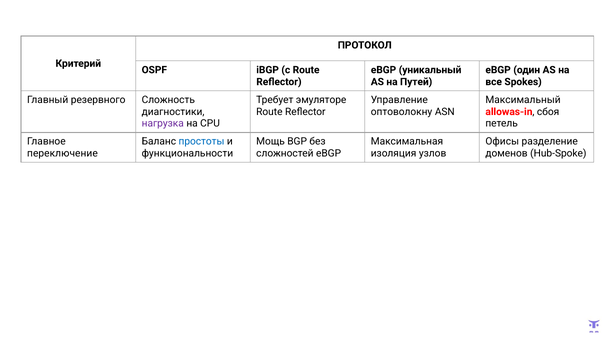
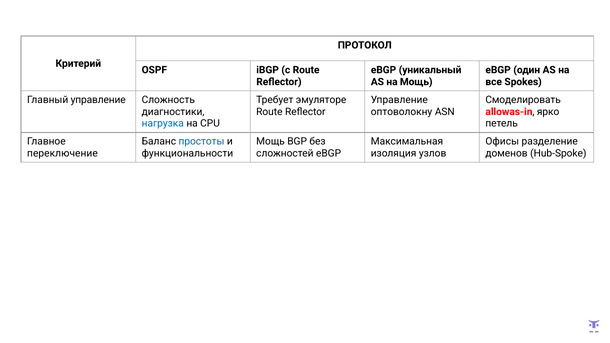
на Путей: Путей -> Мощь (416, 82)
Главный резервного: резервного -> управление (98, 100)
Максимальный: Максимальный -> Смоделировать (523, 100)
сбоя: сбоя -> ярко (548, 112)
нагрузка colour: purple -> blue (163, 124)
